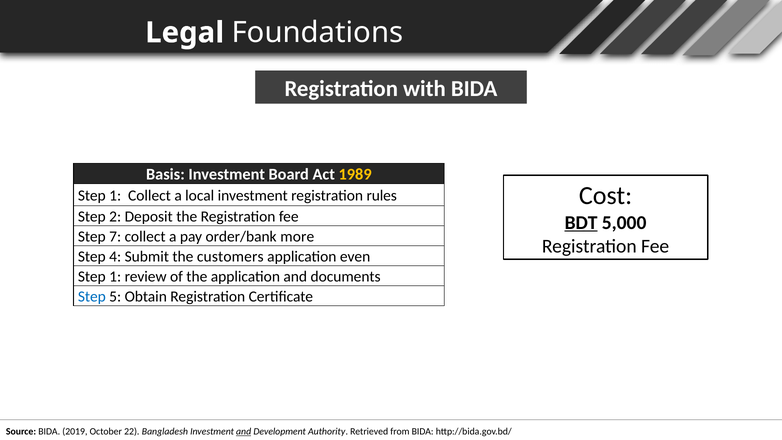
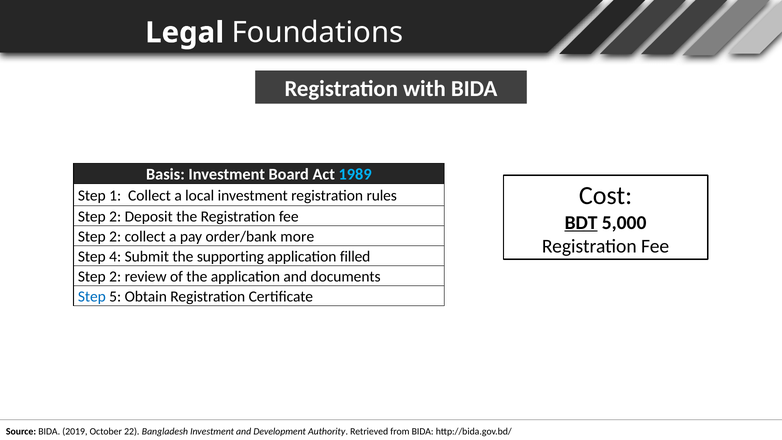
1989 colour: yellow -> light blue (355, 174)
7: 7 -> 2 (115, 236)
customers: customers -> supporting (230, 256)
even: even -> filled (355, 256)
1: 1 -> 2 (115, 276)
and underline: present -> none (244, 432)
